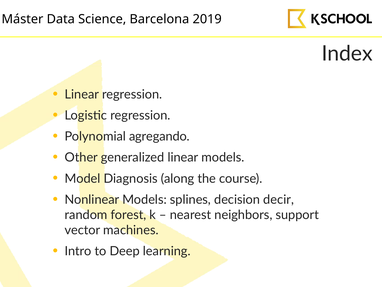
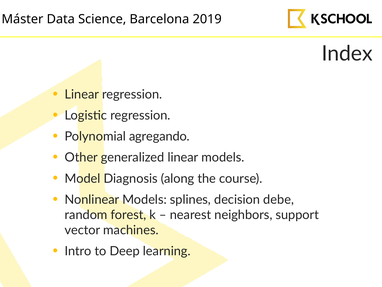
decir: decir -> debe (279, 199)
